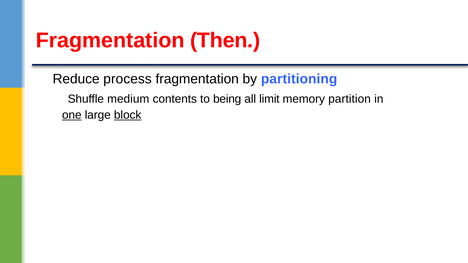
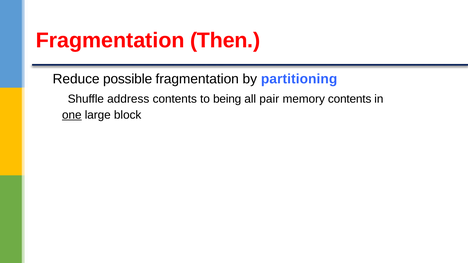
process: process -> possible (128, 79)
medium: medium -> address (128, 99)
limit: limit -> pair (269, 99)
memory partition: partition -> contents (350, 99)
block underline: present -> none (128, 115)
